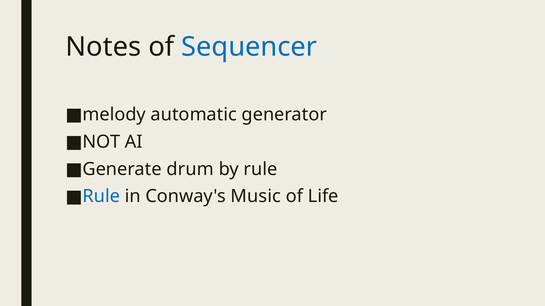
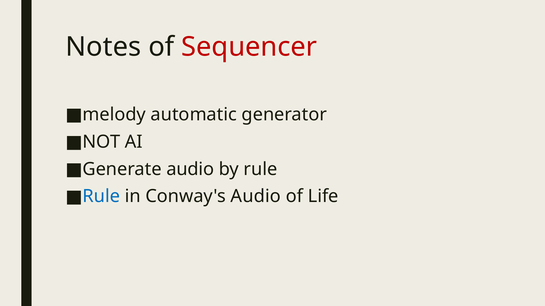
Sequencer colour: blue -> red (249, 47)
Generate drum: drum -> audio (190, 169)
Conway's Music: Music -> Audio (256, 197)
